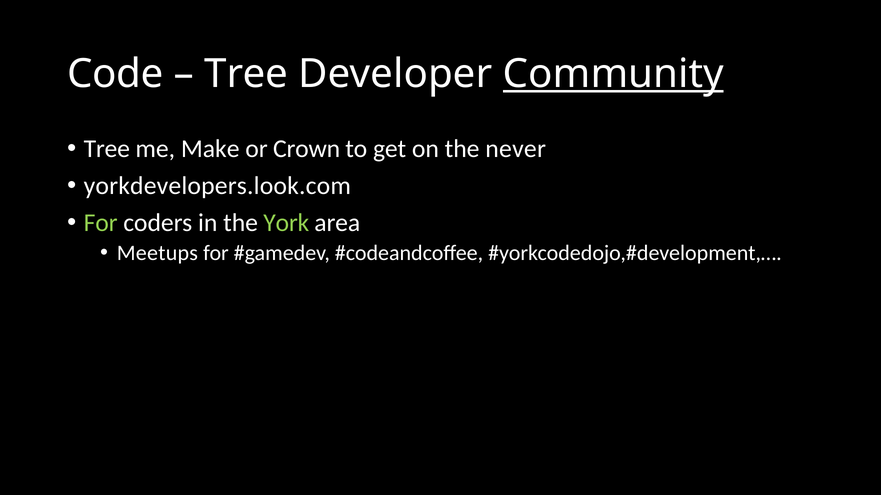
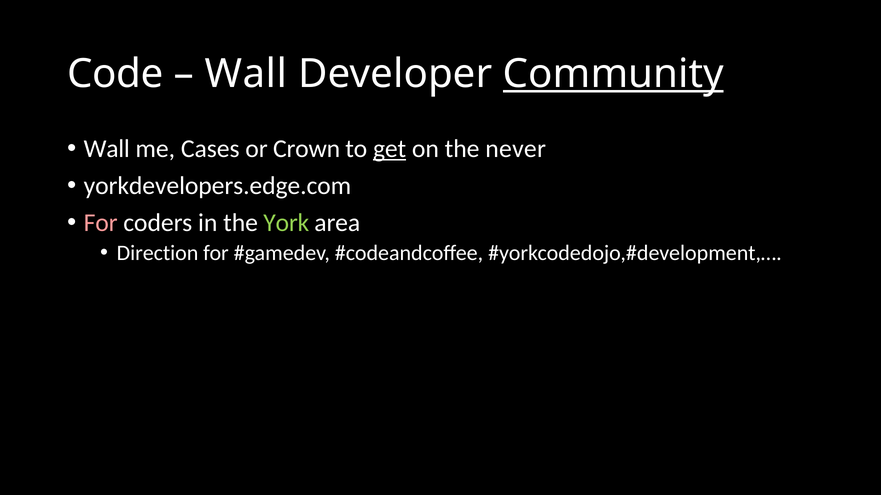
Tree: Tree -> Wall (246, 74)
Tree: Tree -> Wall (107, 149)
Make: Make -> Cases (210, 149)
get underline: none -> present (390, 149)
yorkdevelopers.look.com: yorkdevelopers.look.com -> yorkdevelopers.edge.com (217, 186)
For colour: light green -> pink (101, 223)
Meetups: Meetups -> Direction (158, 253)
